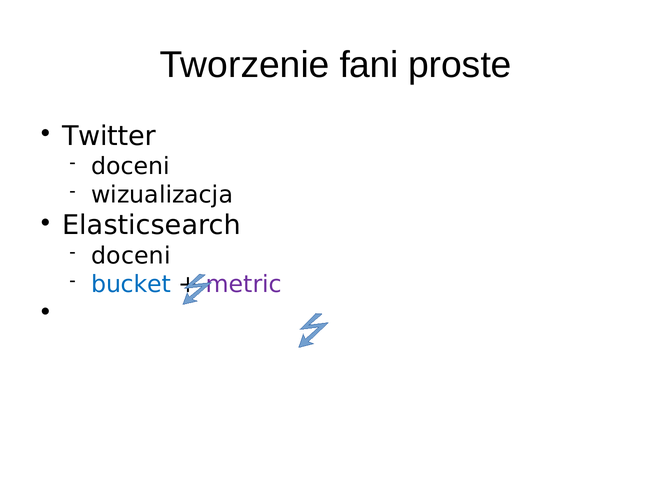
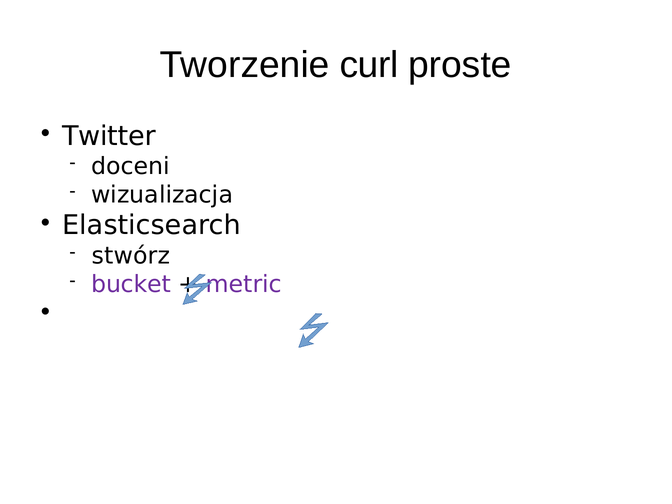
fani: fani -> curl (369, 65)
doceni: doceni -> stwórz (131, 256)
bucket colour: blue -> purple (131, 284)
